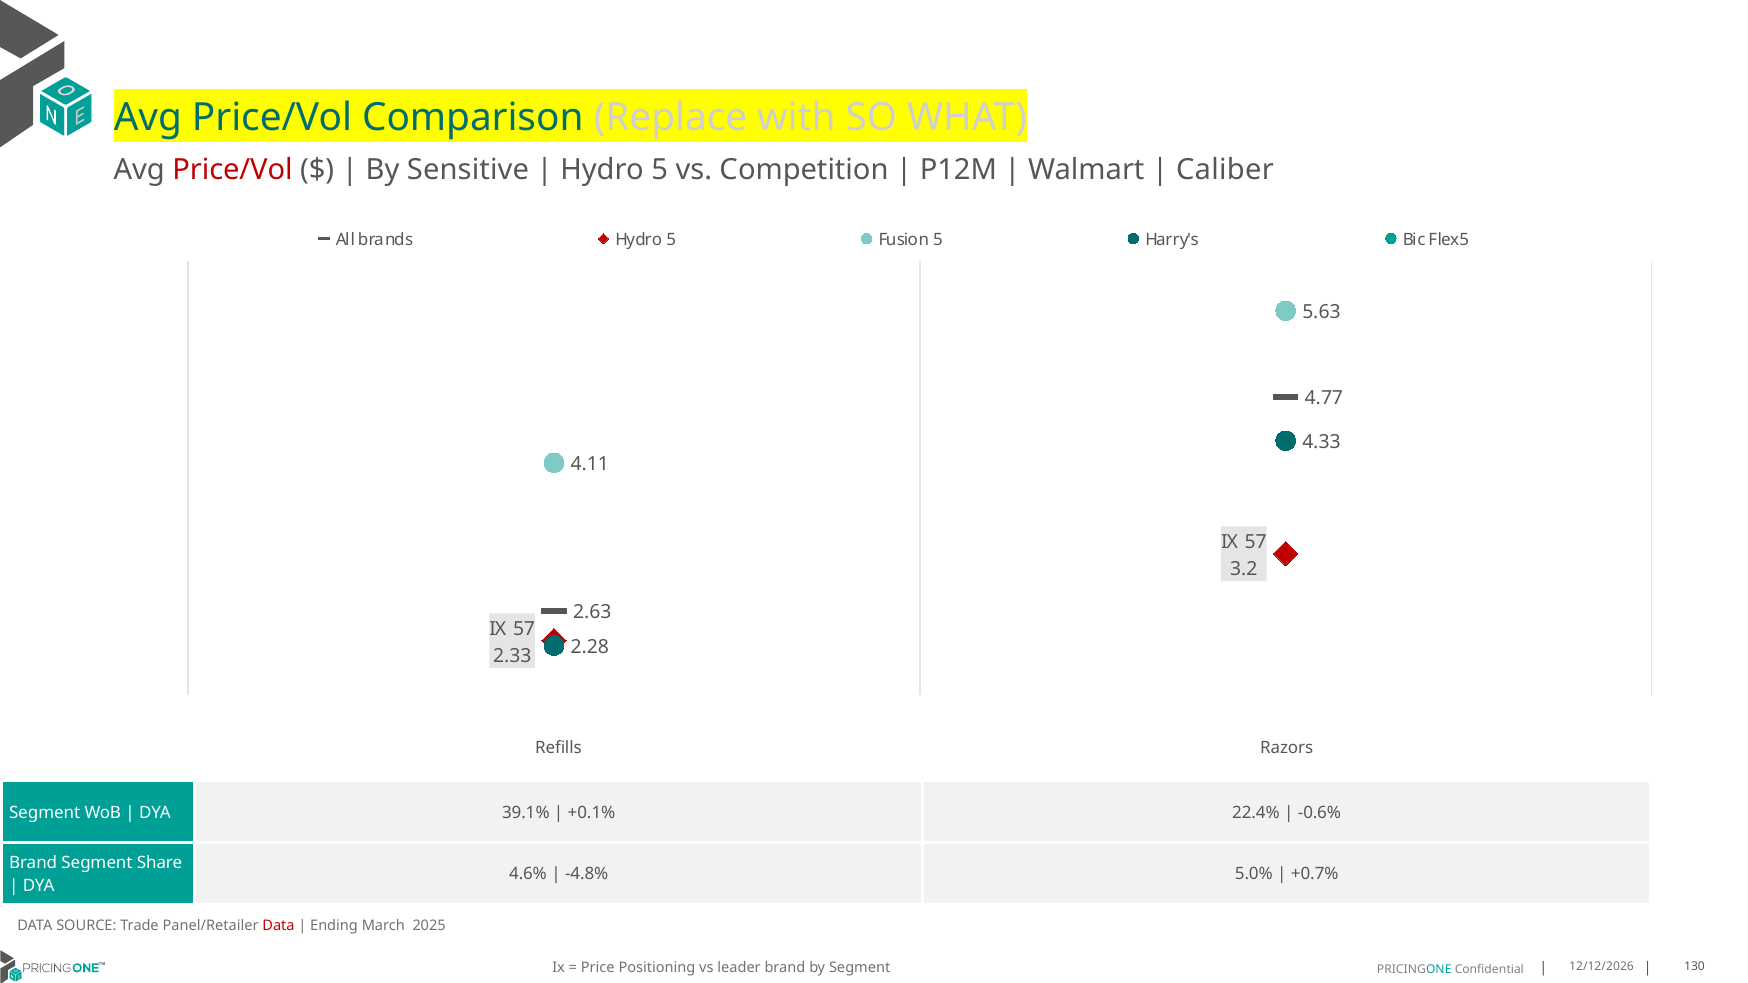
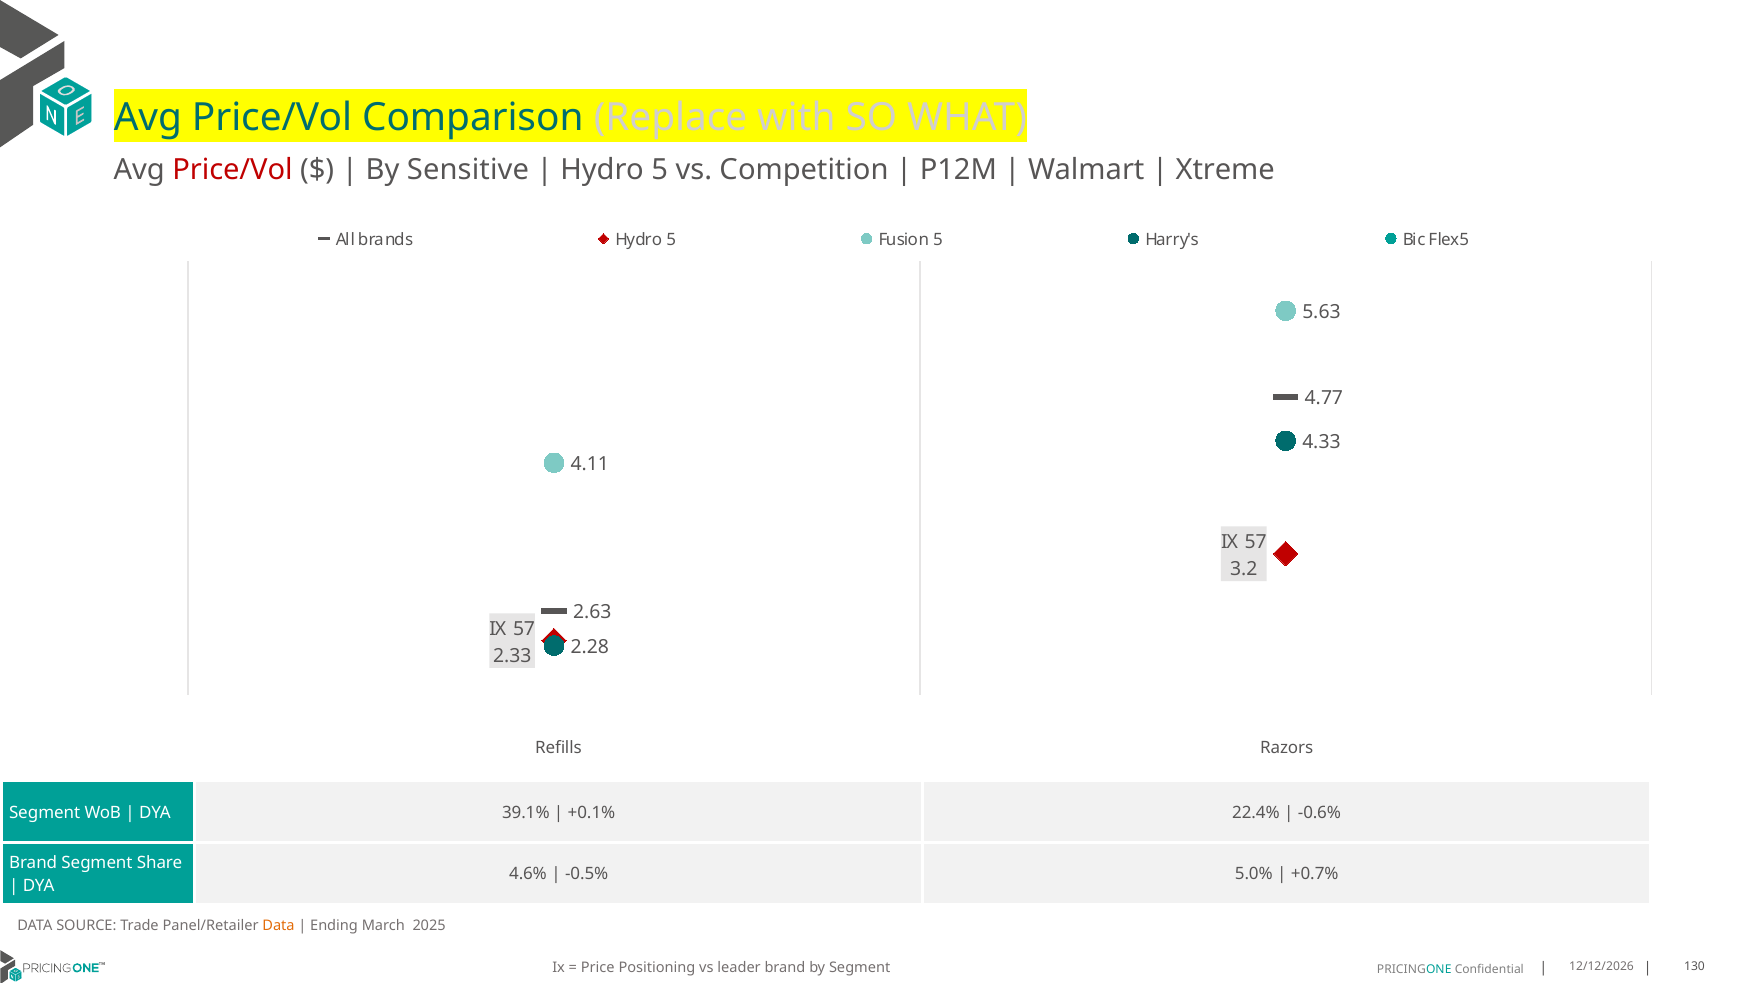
Caliber: Caliber -> Xtreme (1225, 170)
-4.8%: -4.8% -> -0.5% (587, 875)
Data colour: red -> orange (278, 926)
